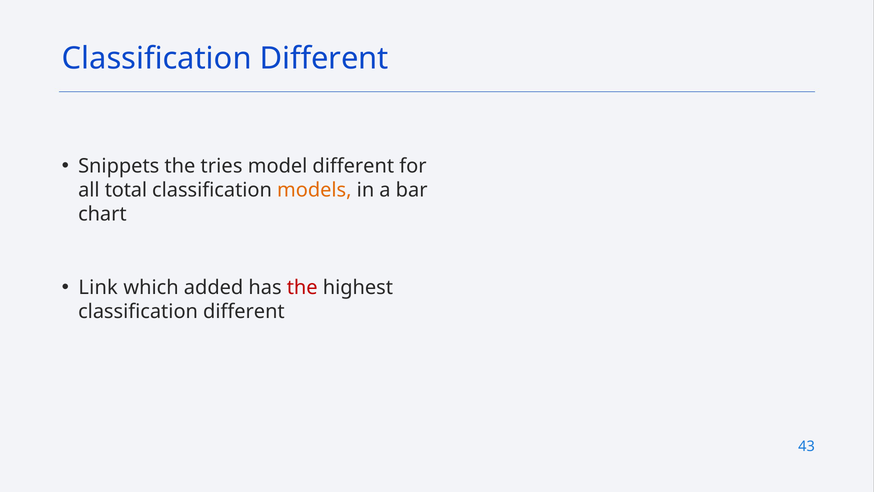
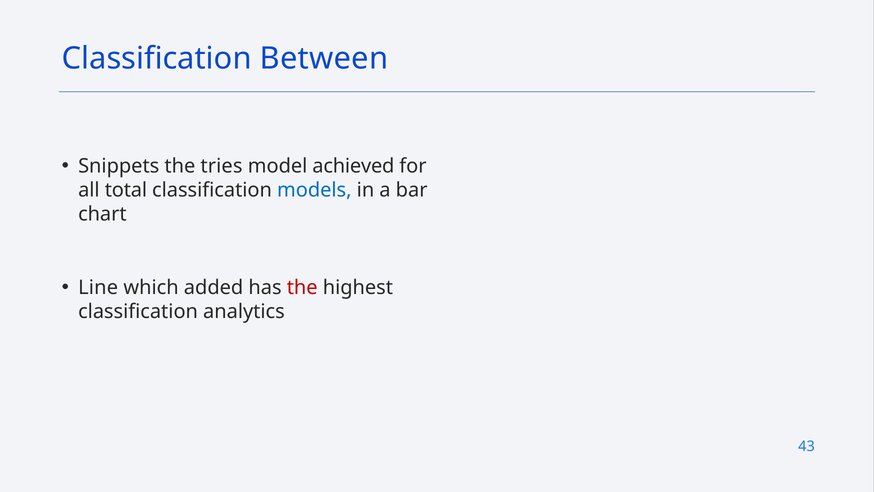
Different: Different -> Between (324, 58)
model different: different -> achieved (353, 166)
models colour: orange -> blue (314, 190)
Link: Link -> Line (98, 287)
different: different -> analytics (244, 311)
